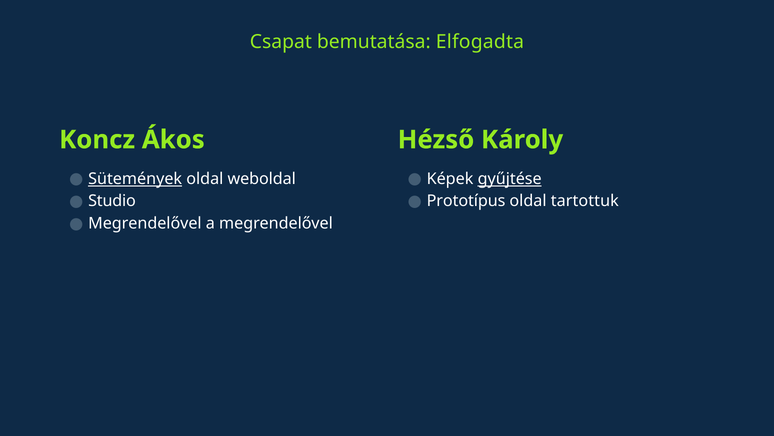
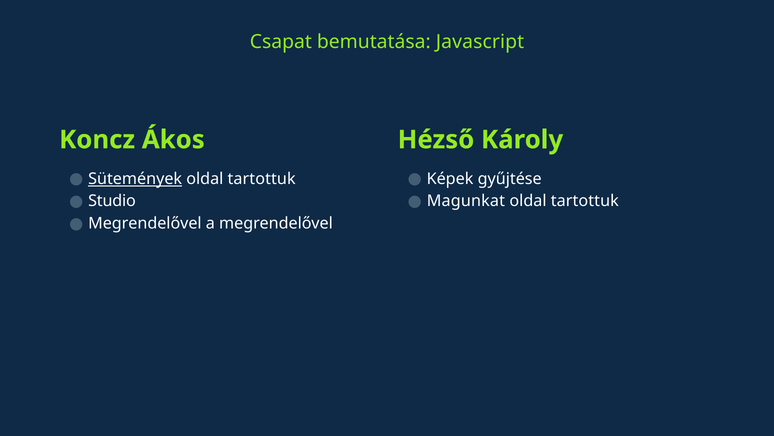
Elfogadta: Elfogadta -> Javascript (480, 42)
weboldal: weboldal -> tartottuk (262, 179)
gyűjtése underline: present -> none (510, 179)
Prototípus: Prototípus -> Magunkat (466, 201)
